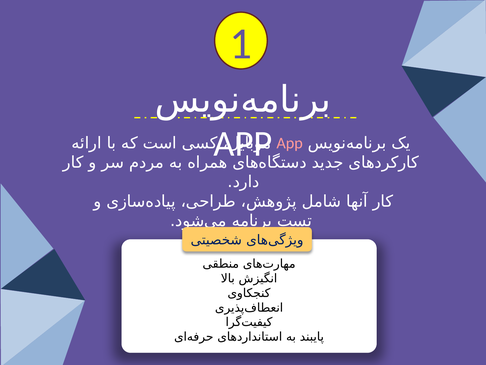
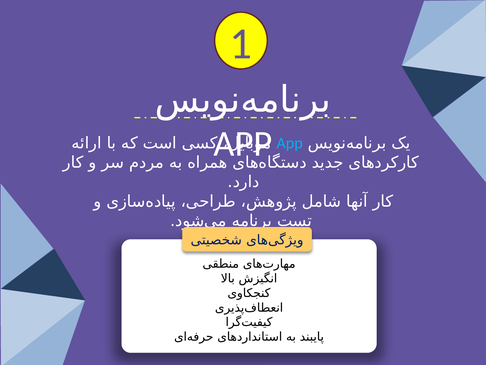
App colour: pink -> light blue (290, 143)
